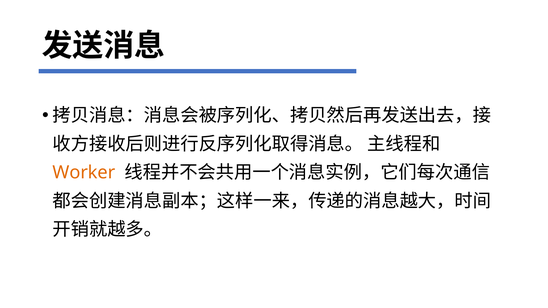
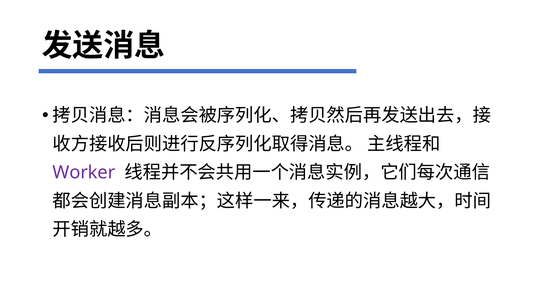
Worker colour: orange -> purple (84, 173)
